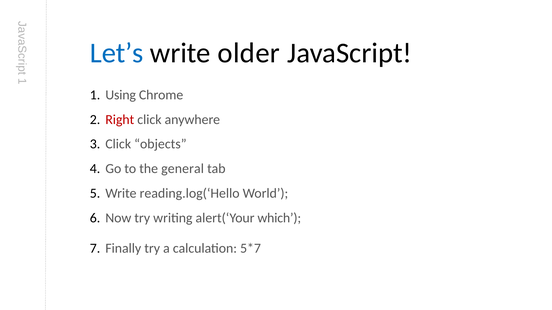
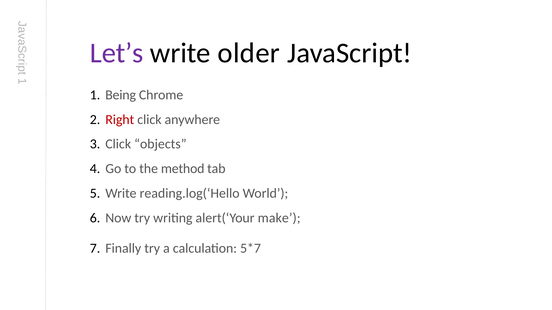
Let’s colour: blue -> purple (117, 53)
Using: Using -> Being (121, 95)
general: general -> method (183, 169)
which: which -> make (279, 218)
